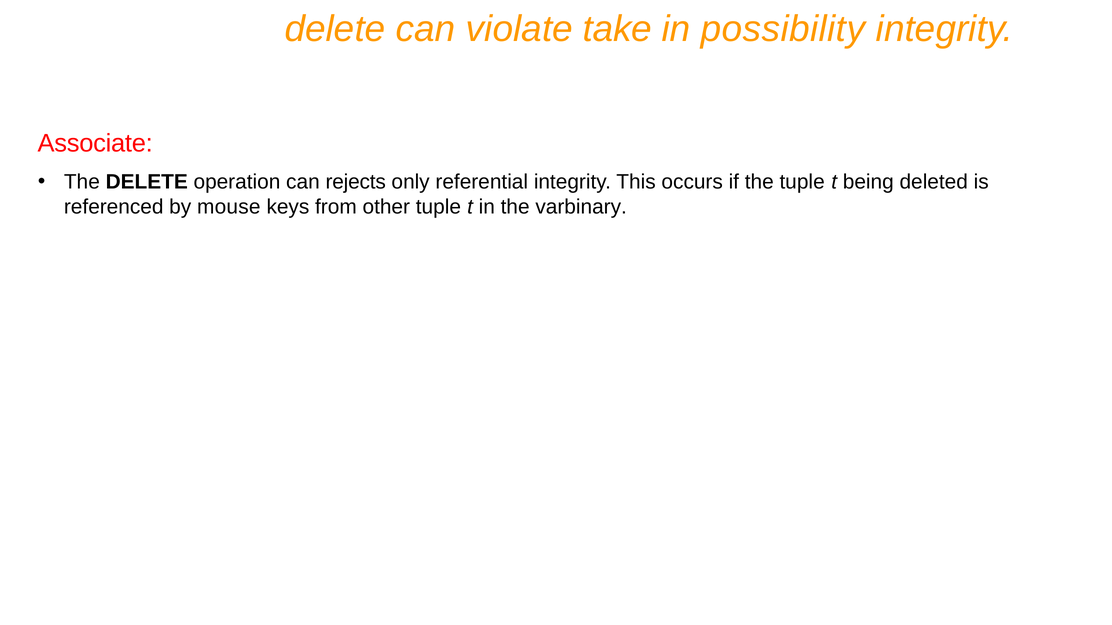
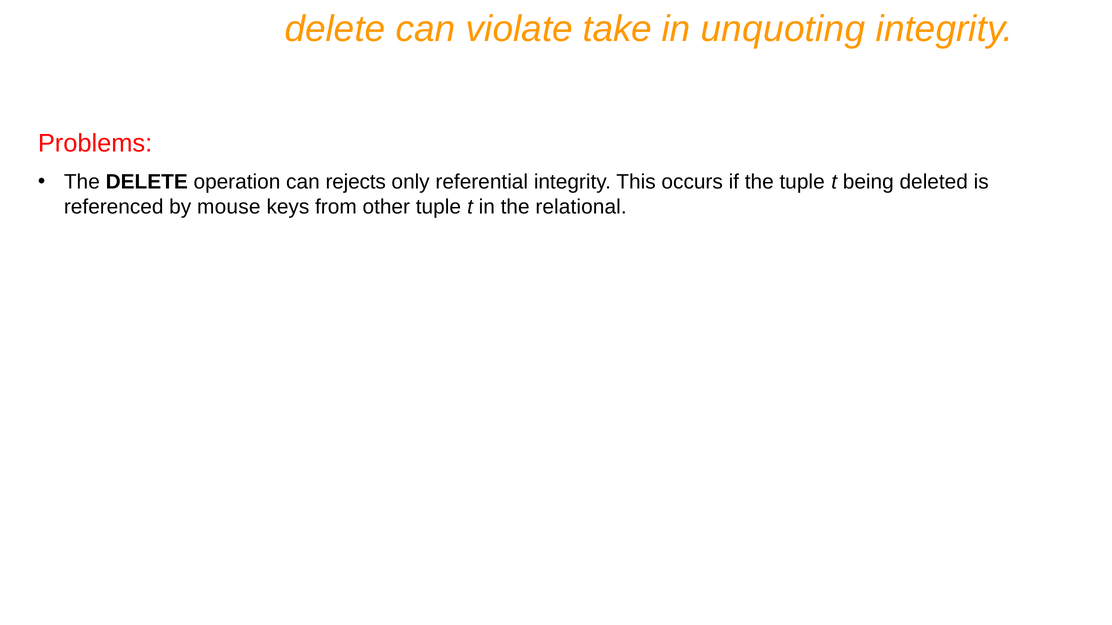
possibility: possibility -> unquoting (783, 29)
Associate: Associate -> Problems (95, 143)
varbinary: varbinary -> relational (581, 207)
